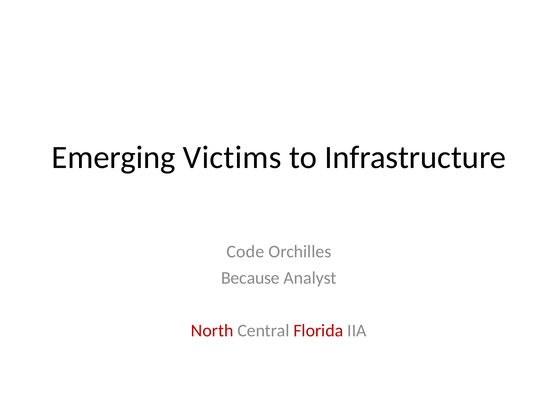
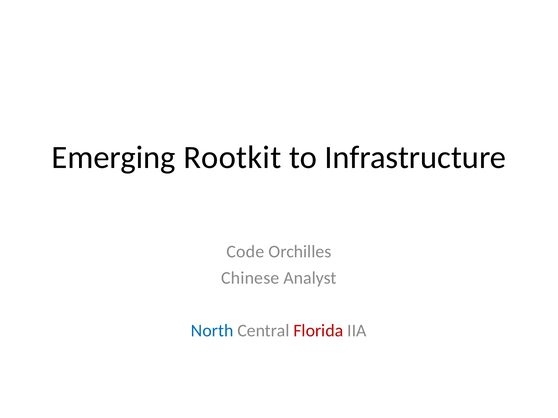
Victims: Victims -> Rootkit (232, 158)
Because: Because -> Chinese (250, 278)
North colour: red -> blue (212, 331)
